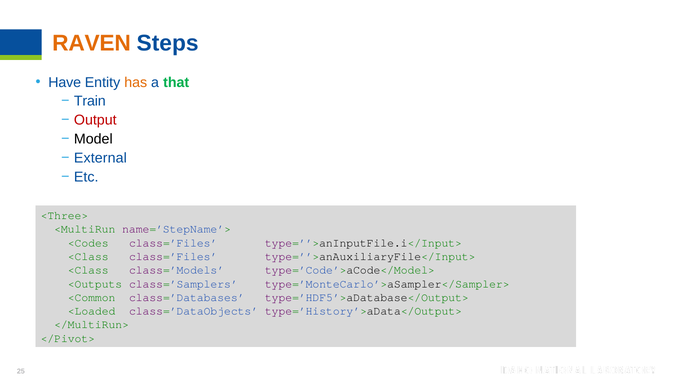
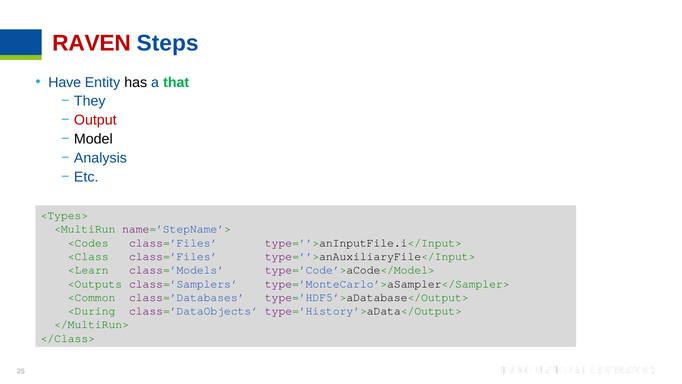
RAVEN colour: orange -> red (92, 43)
has colour: orange -> black (136, 82)
Train: Train -> They (90, 101)
External: External -> Analysis (100, 158)
<Three>: <Three> -> <Types> (64, 215)
<Class: <Class -> <Learn (88, 270)
<Loaded: <Loaded -> <During (92, 311)
</Pivot>: </Pivot> -> </Class> (68, 338)
